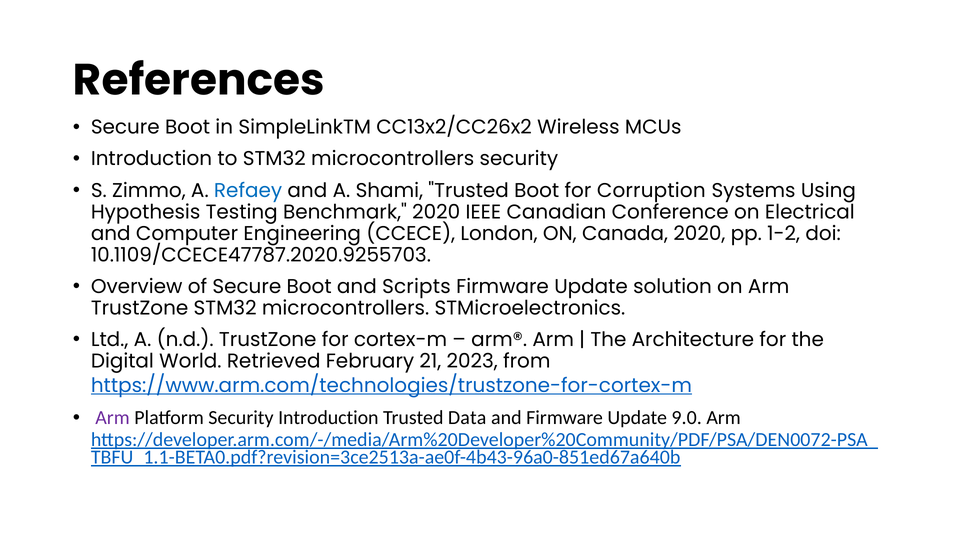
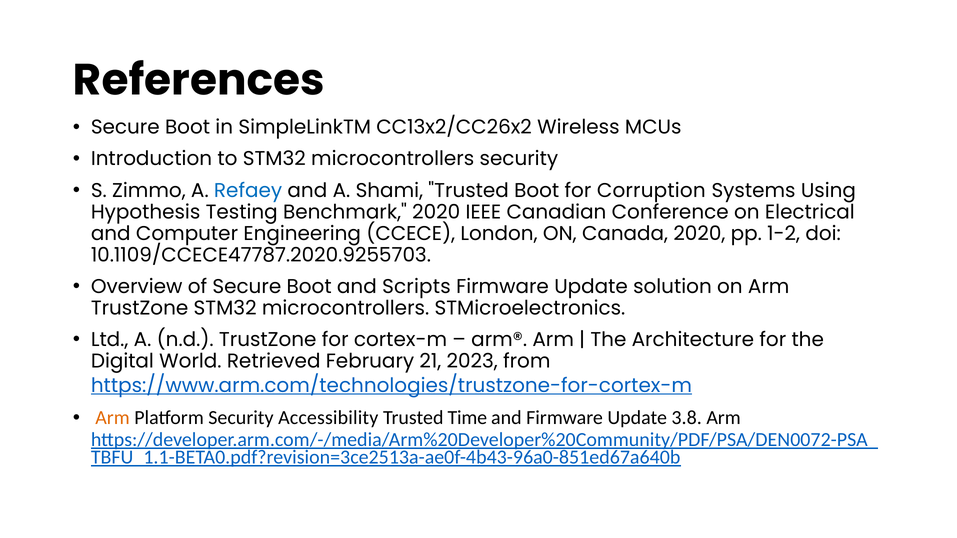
Arm colour: purple -> orange (113, 418)
Security Introduction: Introduction -> Accessibility (328, 418)
Data: Data -> Time (467, 418)
9.0: 9.0 -> 3.8 (687, 418)
